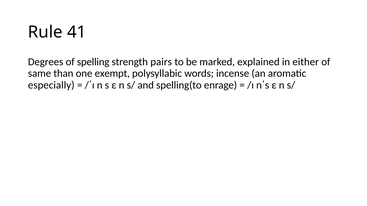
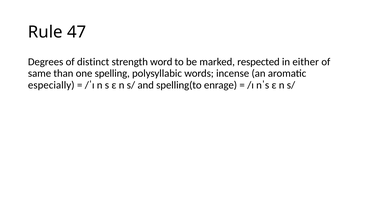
41: 41 -> 47 (77, 32)
spelling: spelling -> distinct (93, 62)
pairs: pairs -> word (161, 62)
explained: explained -> respected (258, 62)
exempt: exempt -> spelling (112, 74)
